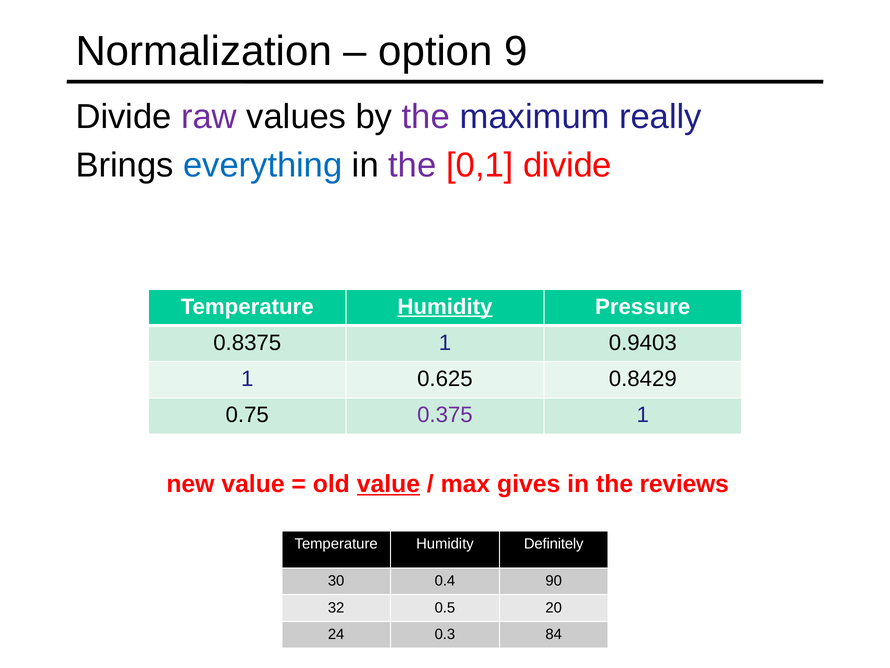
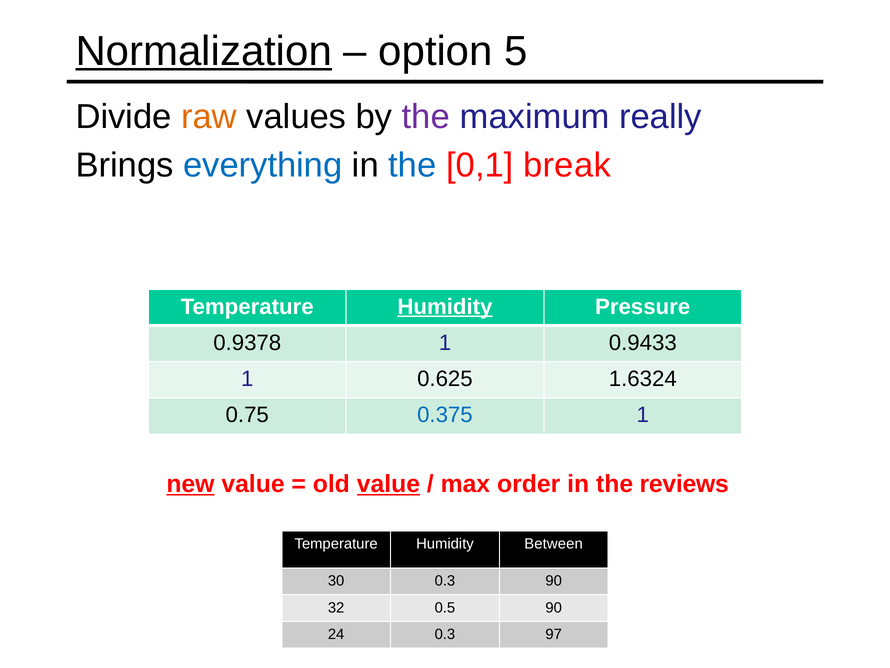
Normalization underline: none -> present (204, 51)
9: 9 -> 5 (516, 51)
raw colour: purple -> orange (209, 117)
the colour: purple -> blue (412, 165)
0,1 divide: divide -> break (567, 165)
0.8375: 0.8375 -> 0.9378 (247, 343)
0.9403: 0.9403 -> 0.9433 (643, 343)
0.8429: 0.8429 -> 1.6324 (643, 379)
0.375 colour: purple -> blue (445, 415)
new underline: none -> present (190, 484)
gives: gives -> order (529, 484)
Definitely: Definitely -> Between (554, 544)
30 0.4: 0.4 -> 0.3 (445, 581)
0.5 20: 20 -> 90 (554, 607)
84: 84 -> 97 (554, 634)
